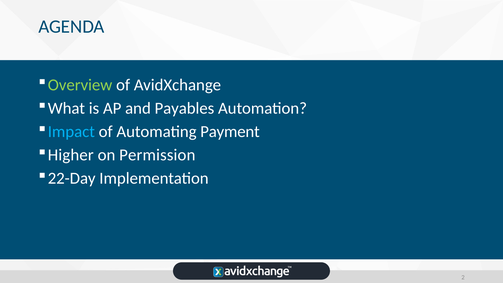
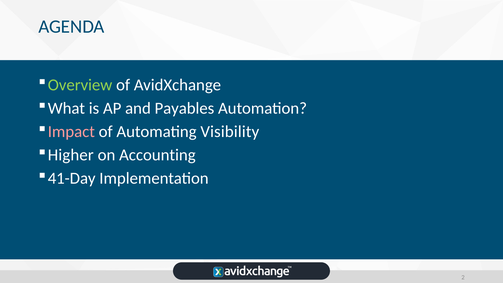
Impact colour: light blue -> pink (71, 132)
Payment: Payment -> Visibility (230, 132)
Permission: Permission -> Accounting (157, 155)
22-Day: 22-Day -> 41-Day (72, 178)
